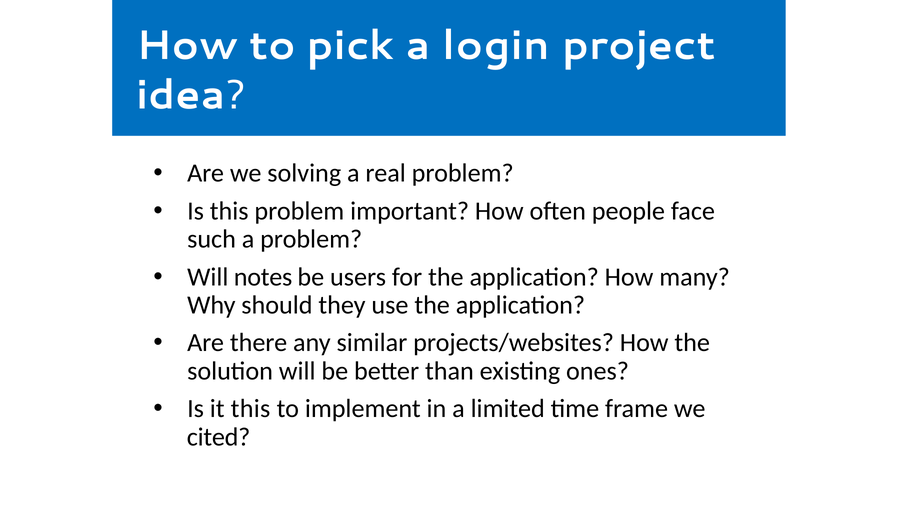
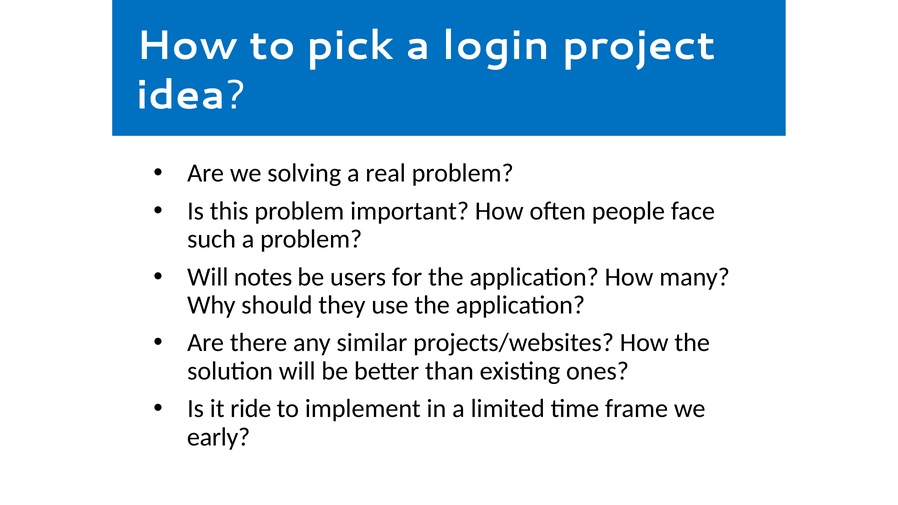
it this: this -> ride (251, 409)
cited: cited -> early (219, 437)
